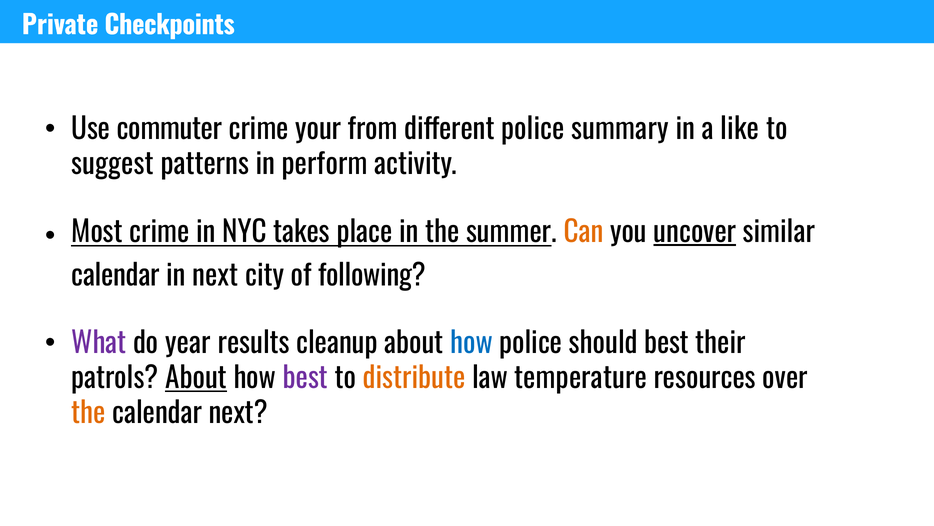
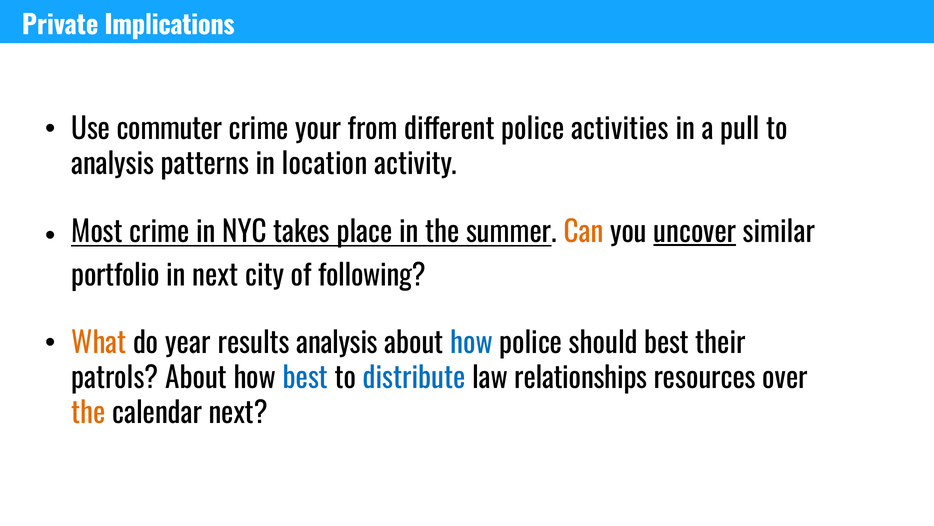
Checkpoints: Checkpoints -> Implications (170, 26)
summary: summary -> activities (620, 129)
like: like -> pull (740, 129)
suggest: suggest -> analysis (113, 165)
perform: perform -> location (325, 165)
calendar: calendar -> portfolio (115, 276)
What colour: purple -> orange (99, 343)
results cleanup: cleanup -> analysis (337, 343)
About underline: present -> none (196, 378)
best colour: purple -> blue (305, 378)
distribute colour: orange -> blue (414, 378)
temperature: temperature -> relationships (581, 378)
